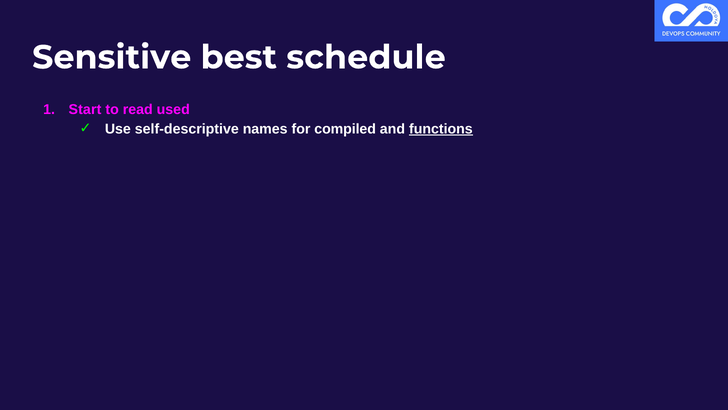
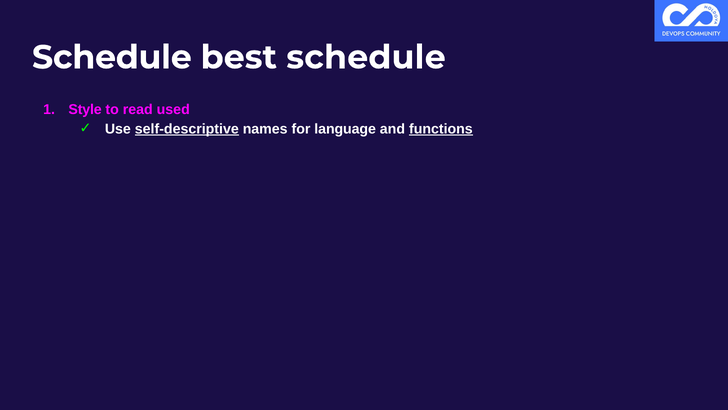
Sensitive: Sensitive -> Schedule (112, 57)
Start: Start -> Style (85, 109)
self-descriptive underline: none -> present (187, 129)
compiled: compiled -> language (345, 129)
